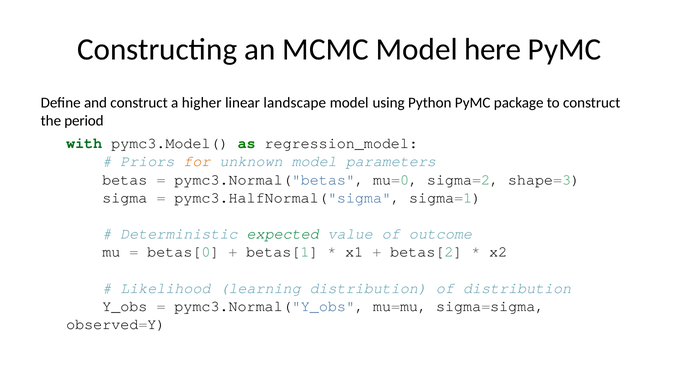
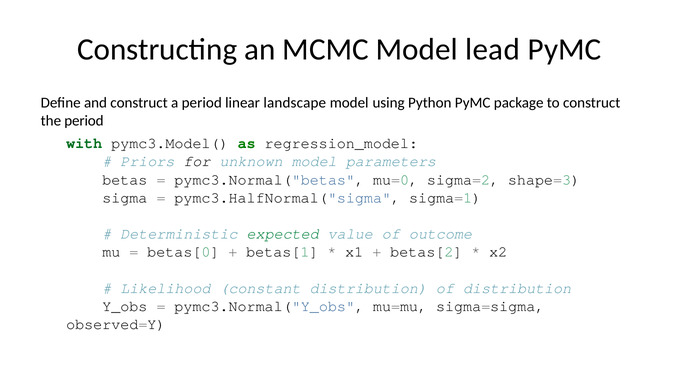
here: here -> lead (493, 49)
a higher: higher -> period (202, 103)
for colour: orange -> black (197, 161)
learning: learning -> constant (260, 288)
